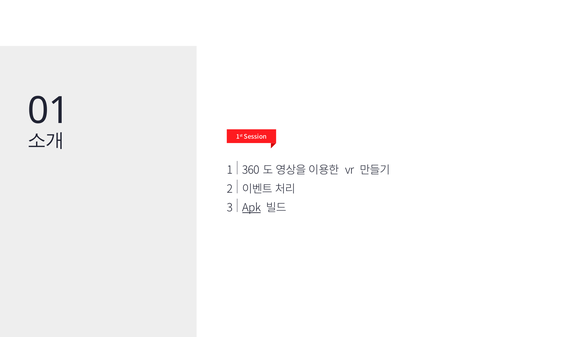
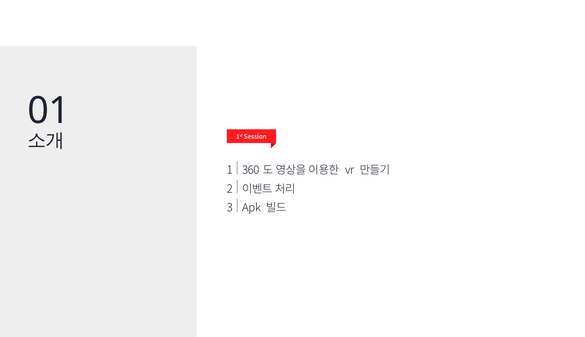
Apk underline: present -> none (252, 208)
